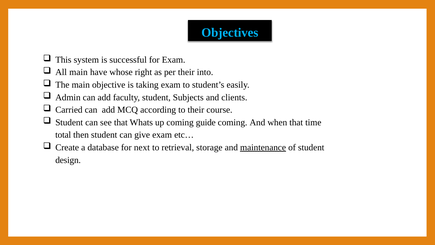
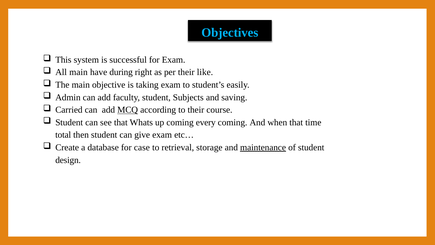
whose: whose -> during (121, 72)
into: into -> like (205, 72)
clients: clients -> saving (234, 97)
MCQ underline: none -> present (128, 110)
guide: guide -> every (206, 122)
next: next -> case (142, 147)
